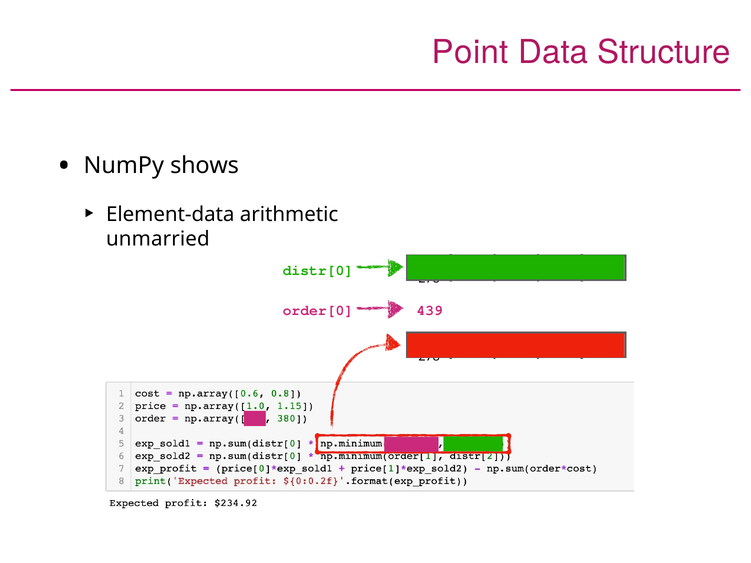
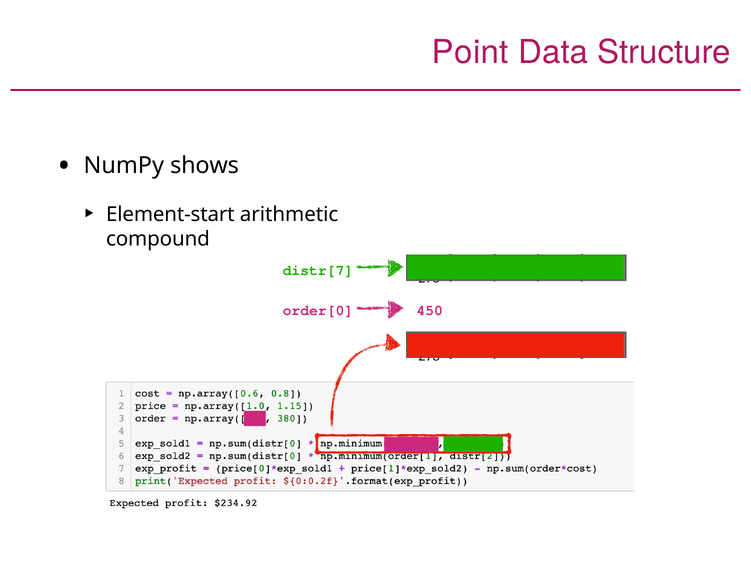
Element-data: Element-data -> Element-start (170, 214)
unmarried: unmarried -> compound (158, 239)
distr[0: distr[0 -> distr[7 (318, 271)
439: 439 -> 450 (430, 310)
